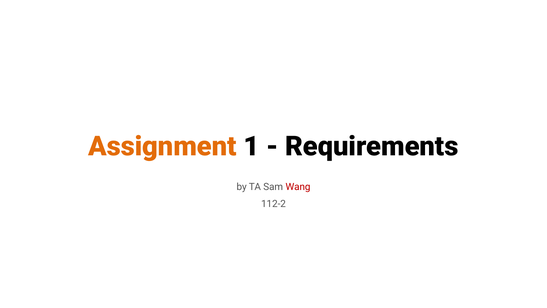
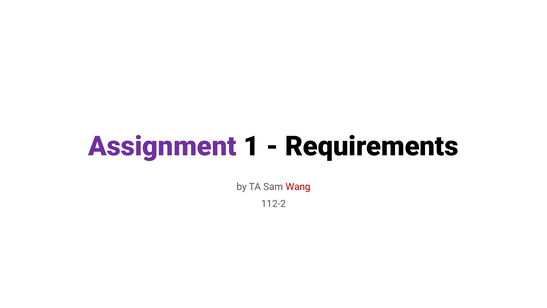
Assignment colour: orange -> purple (162, 146)
